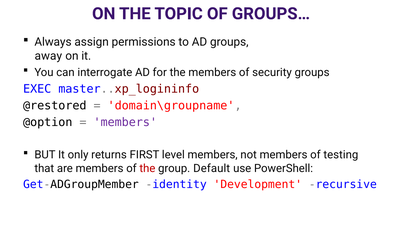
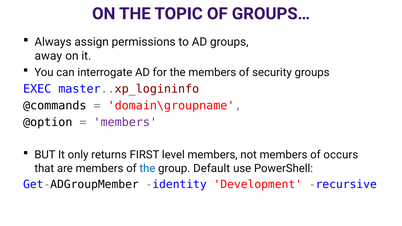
@restored: @restored -> @commands (55, 106)
testing: testing -> occurs (341, 155)
the colour: red -> blue (147, 168)
